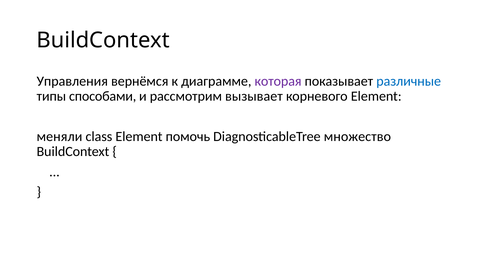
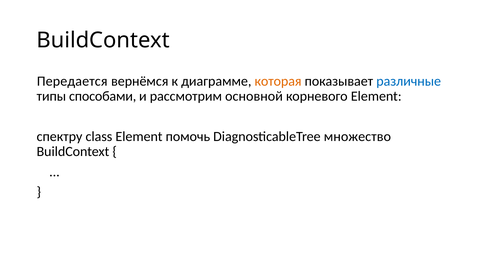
Управления: Управления -> Передается (72, 81)
которая colour: purple -> orange (278, 81)
вызывает: вызывает -> основной (254, 96)
меняли: меняли -> спектру (59, 137)
